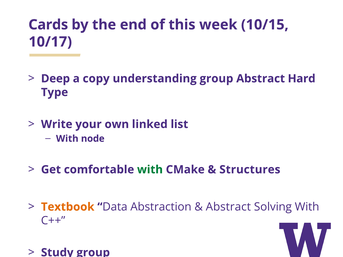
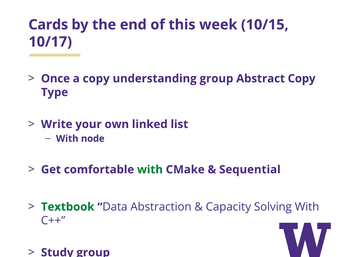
Deep: Deep -> Once (55, 79)
Abstract Hard: Hard -> Copy (302, 79)
Structures: Structures -> Sequential (250, 170)
Textbook colour: orange -> green (68, 207)
Abstract: Abstract -> Capacity (228, 207)
